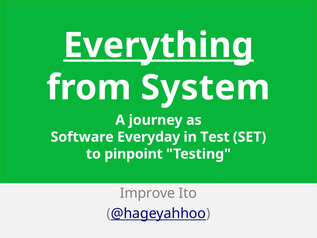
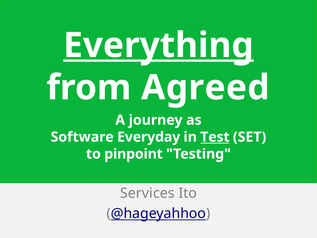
System: System -> Agreed (205, 88)
Test underline: none -> present (215, 137)
Improve: Improve -> Services (147, 193)
